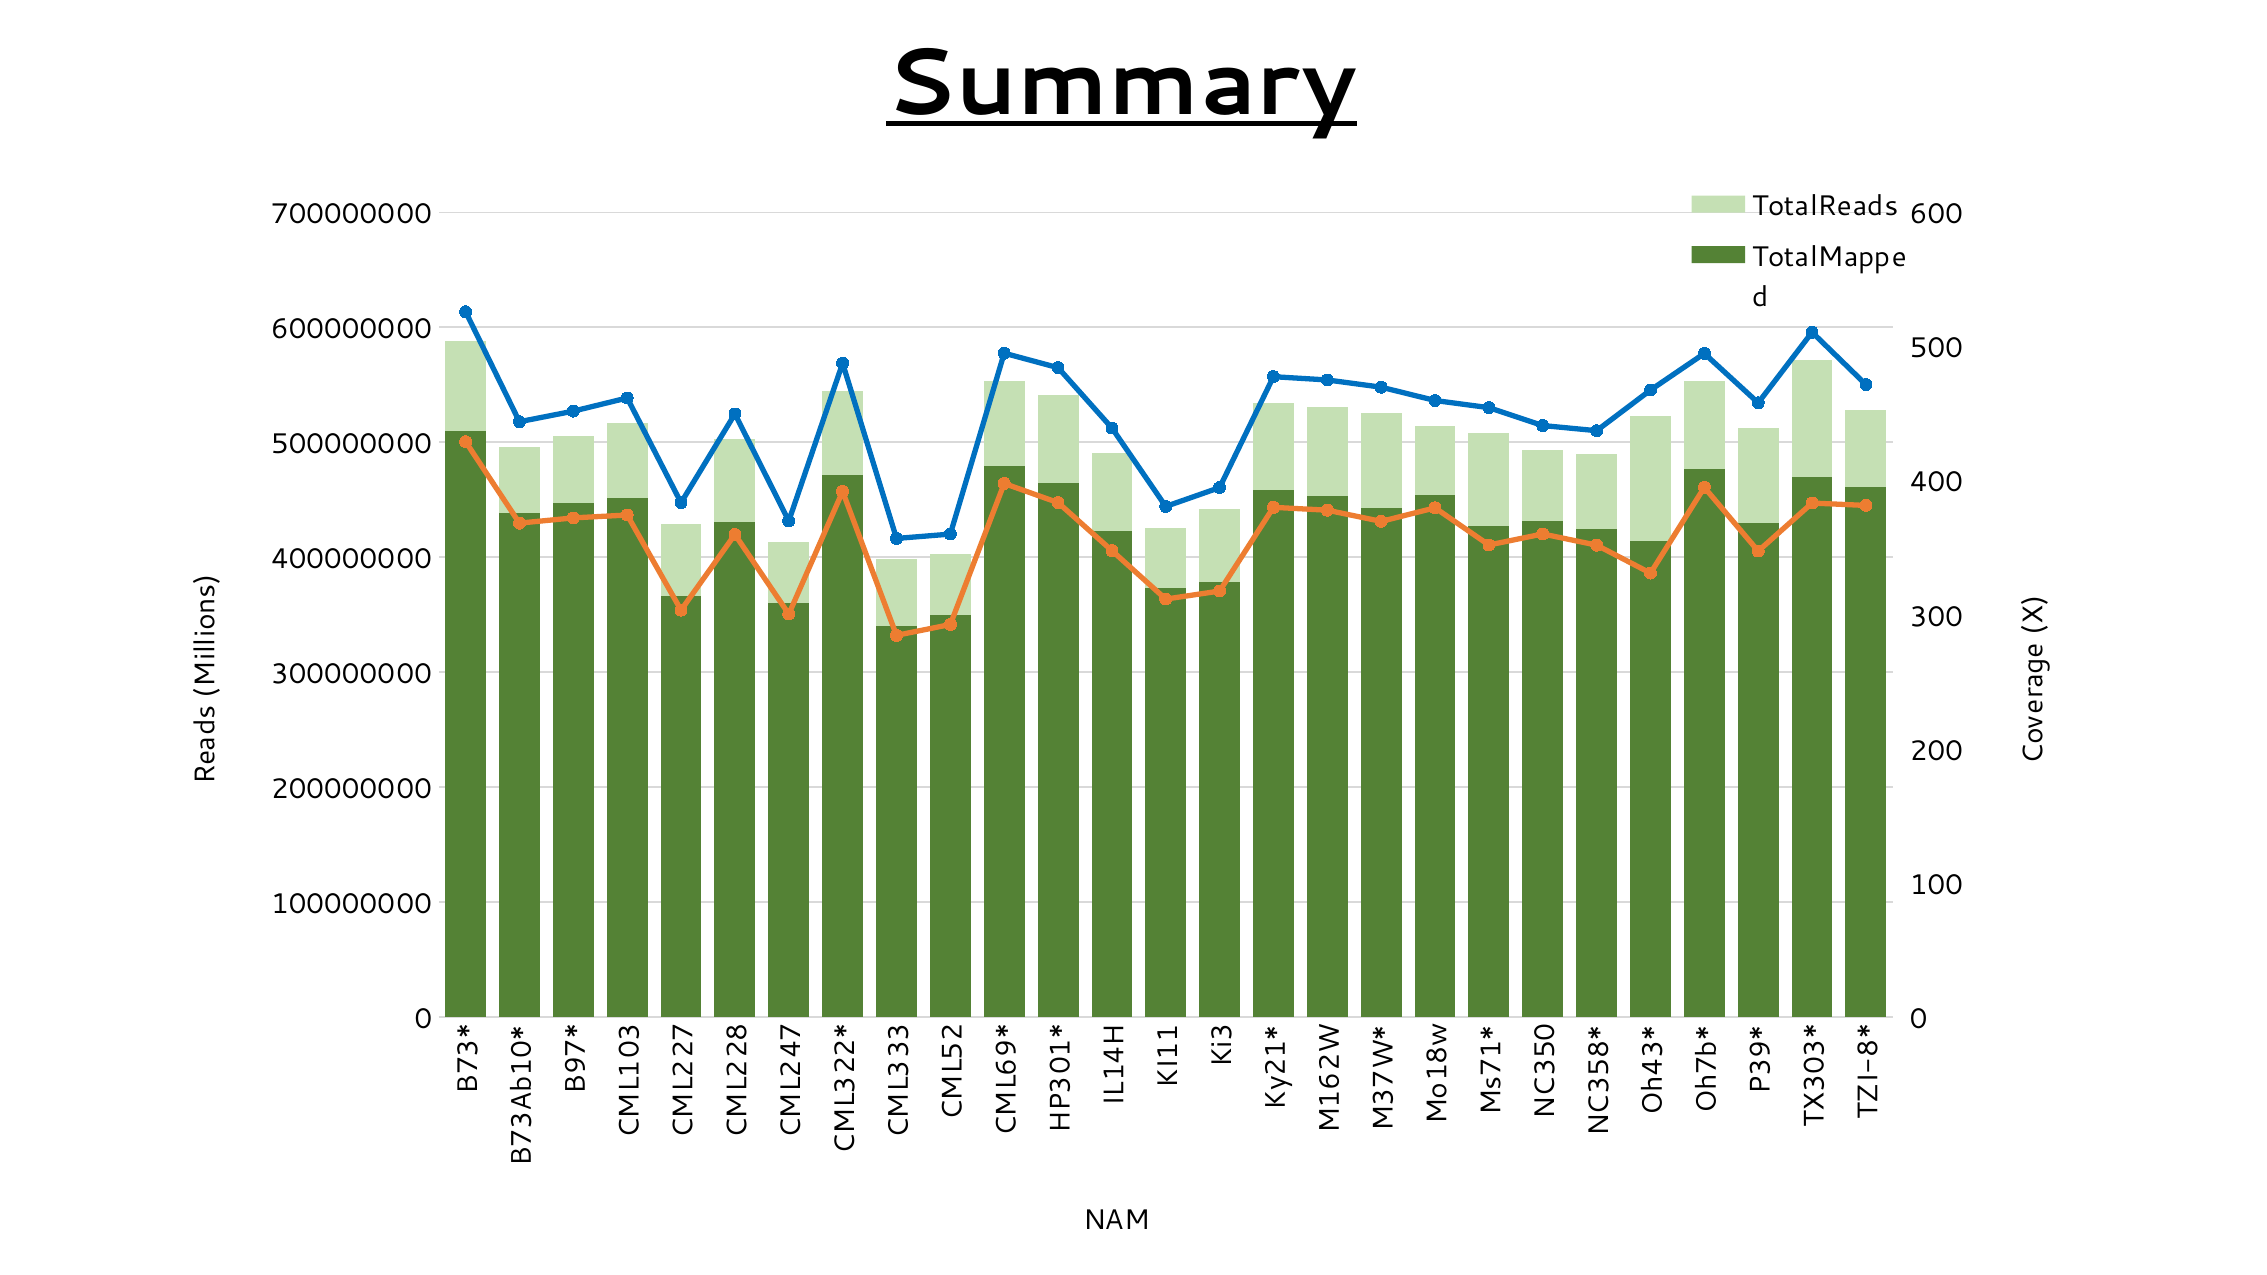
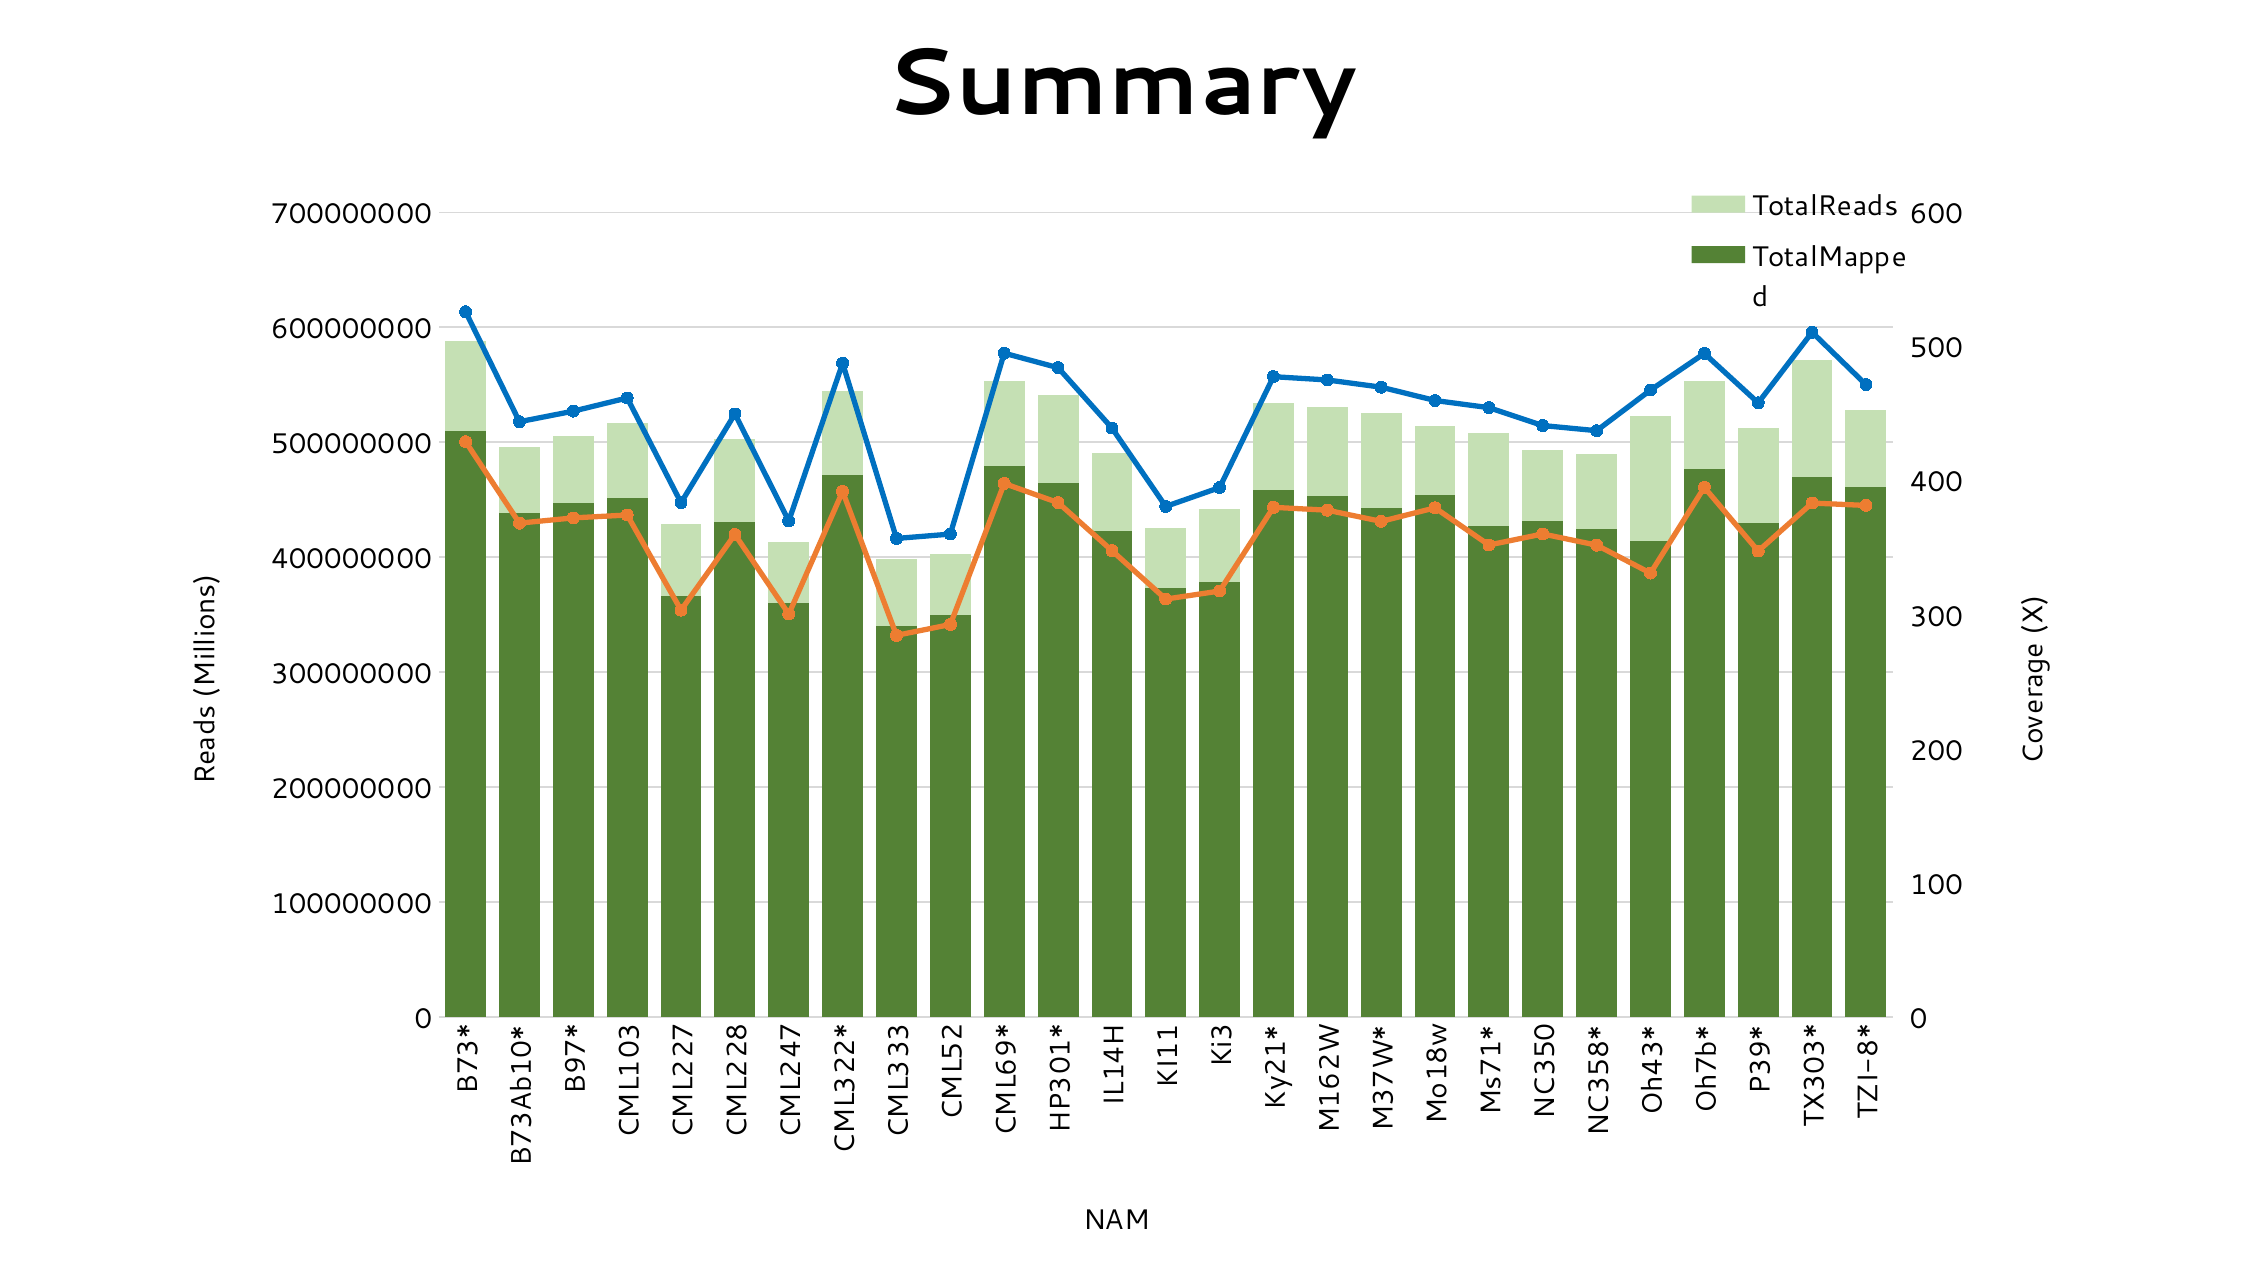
Summary underline: present -> none (1121, 83)
